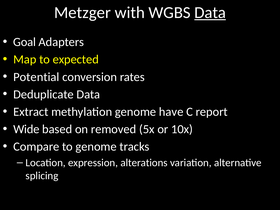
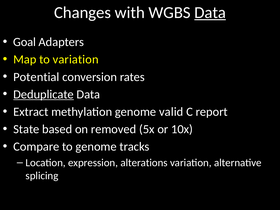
Metzger: Metzger -> Changes (83, 13)
to expected: expected -> variation (76, 59)
Deduplicate underline: none -> present (44, 94)
have: have -> valid (171, 112)
Wide: Wide -> State (26, 129)
